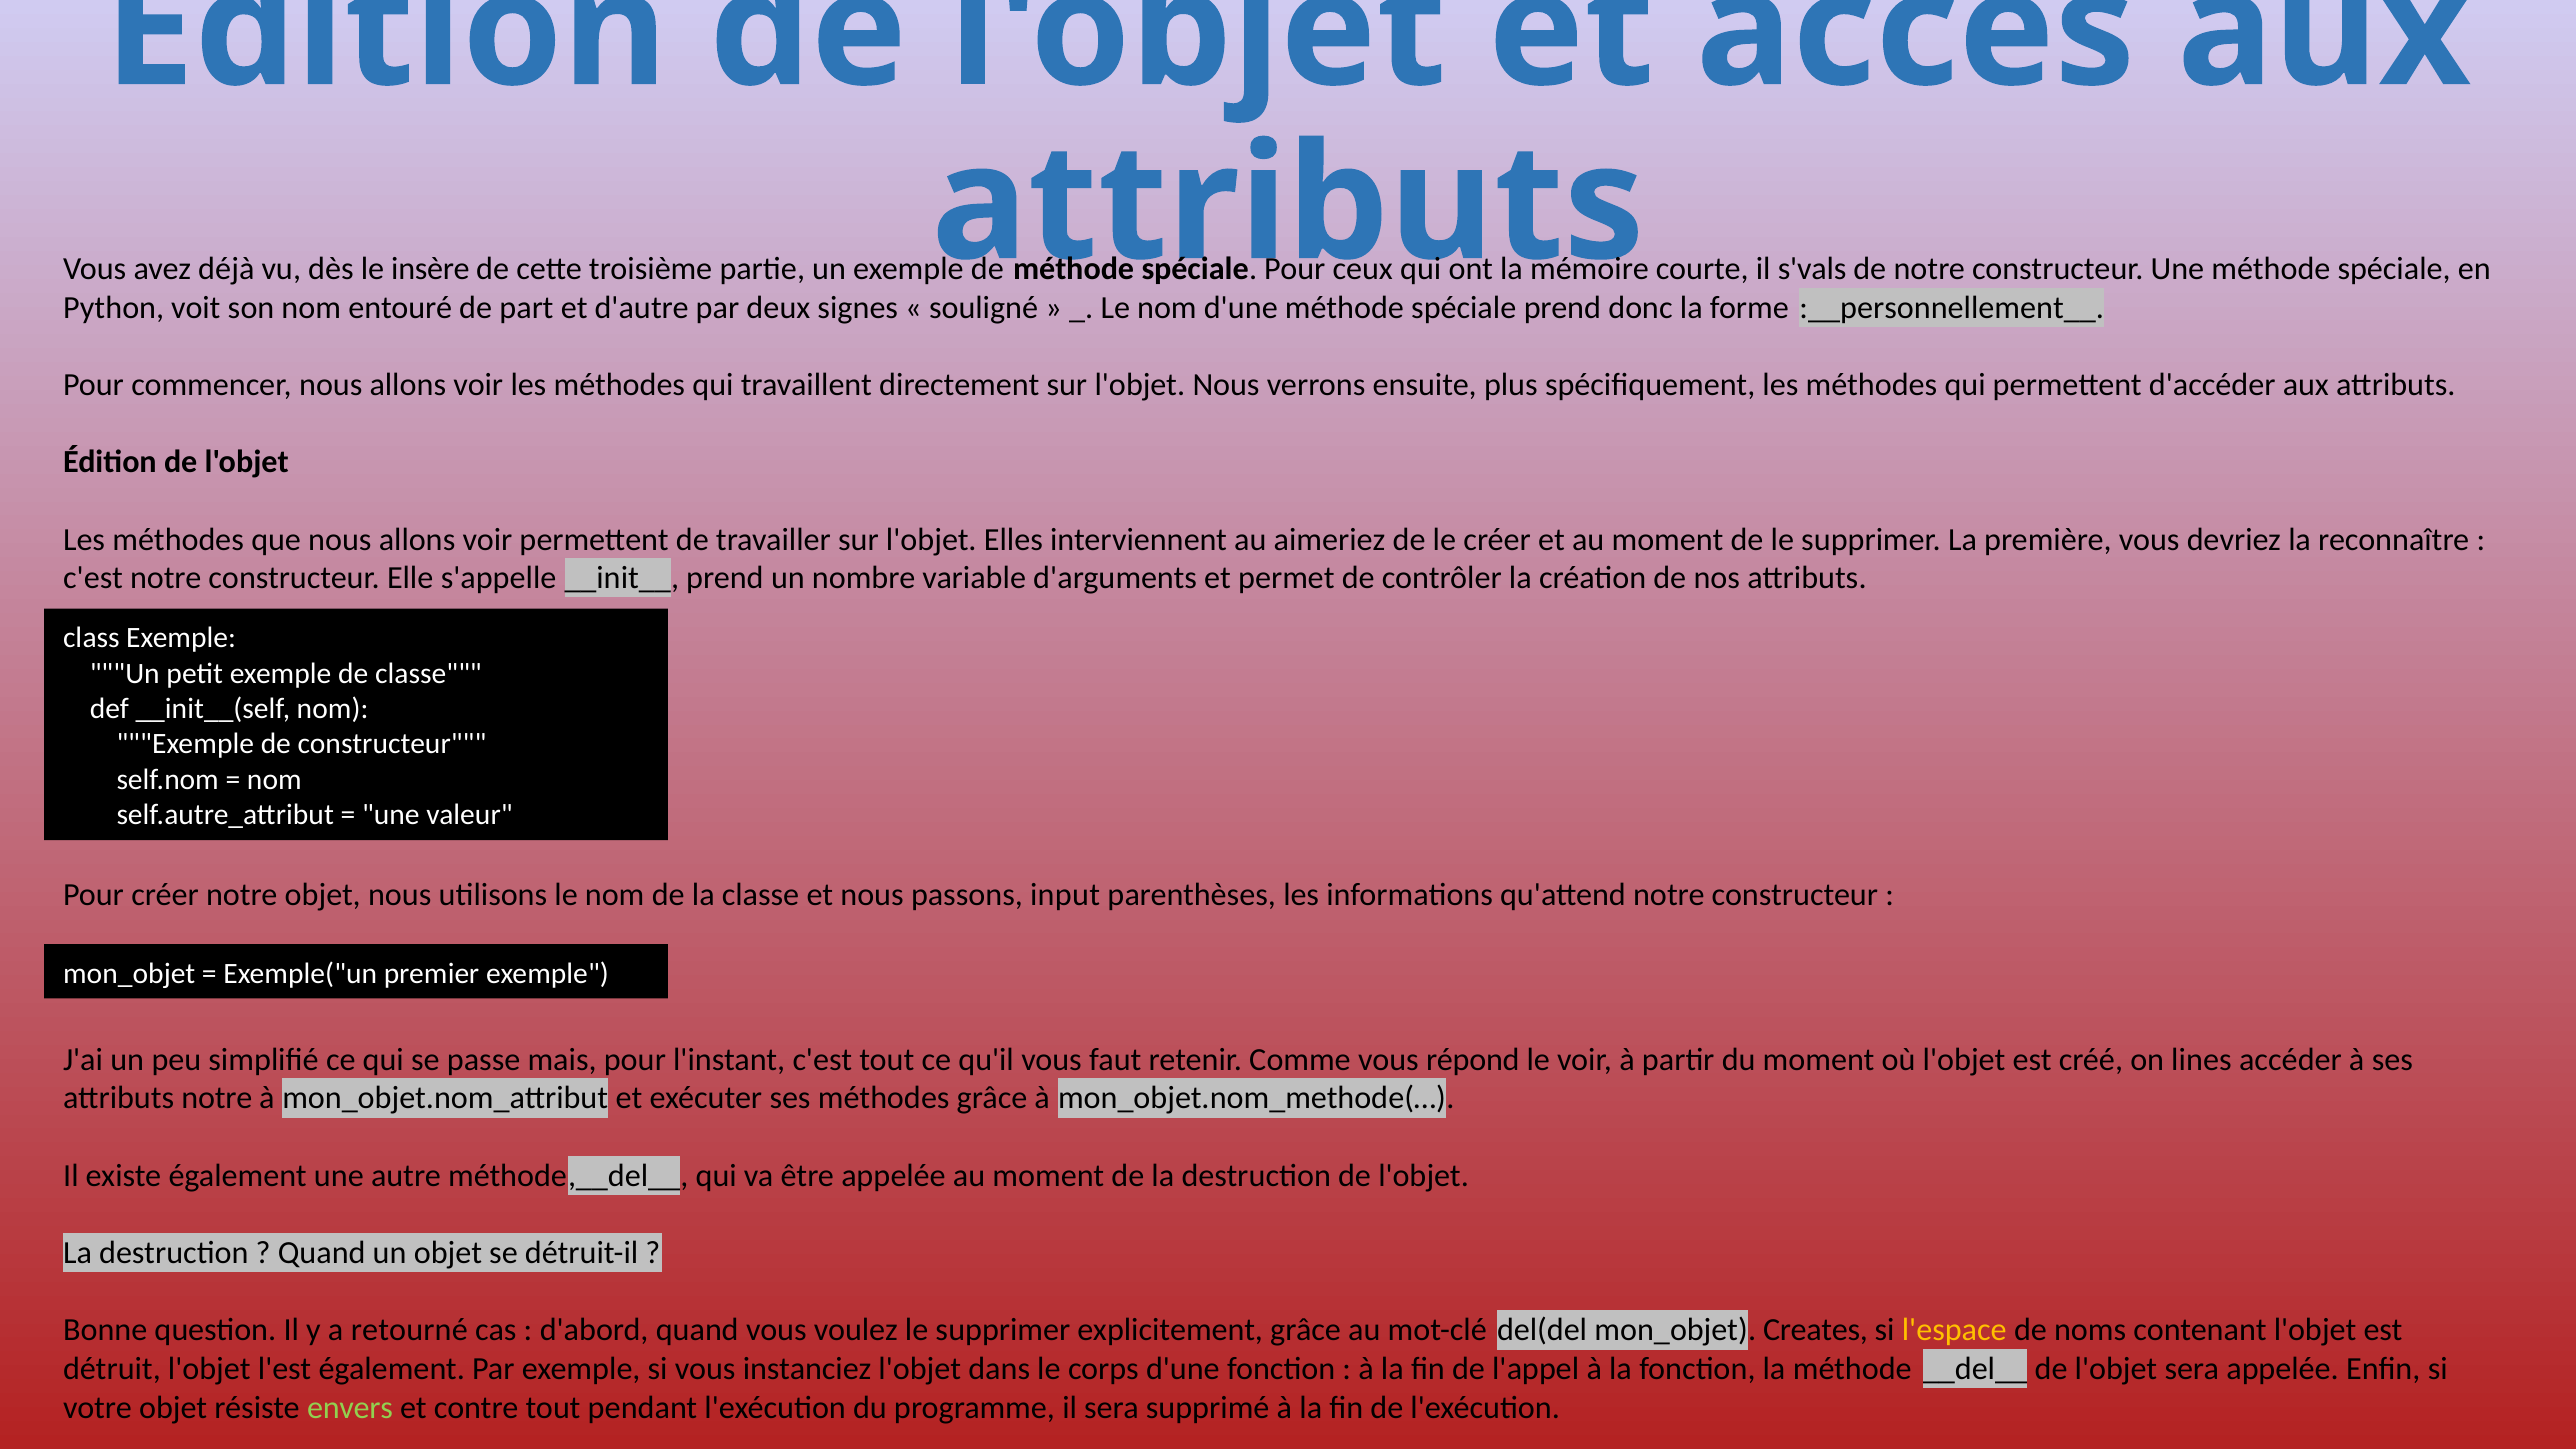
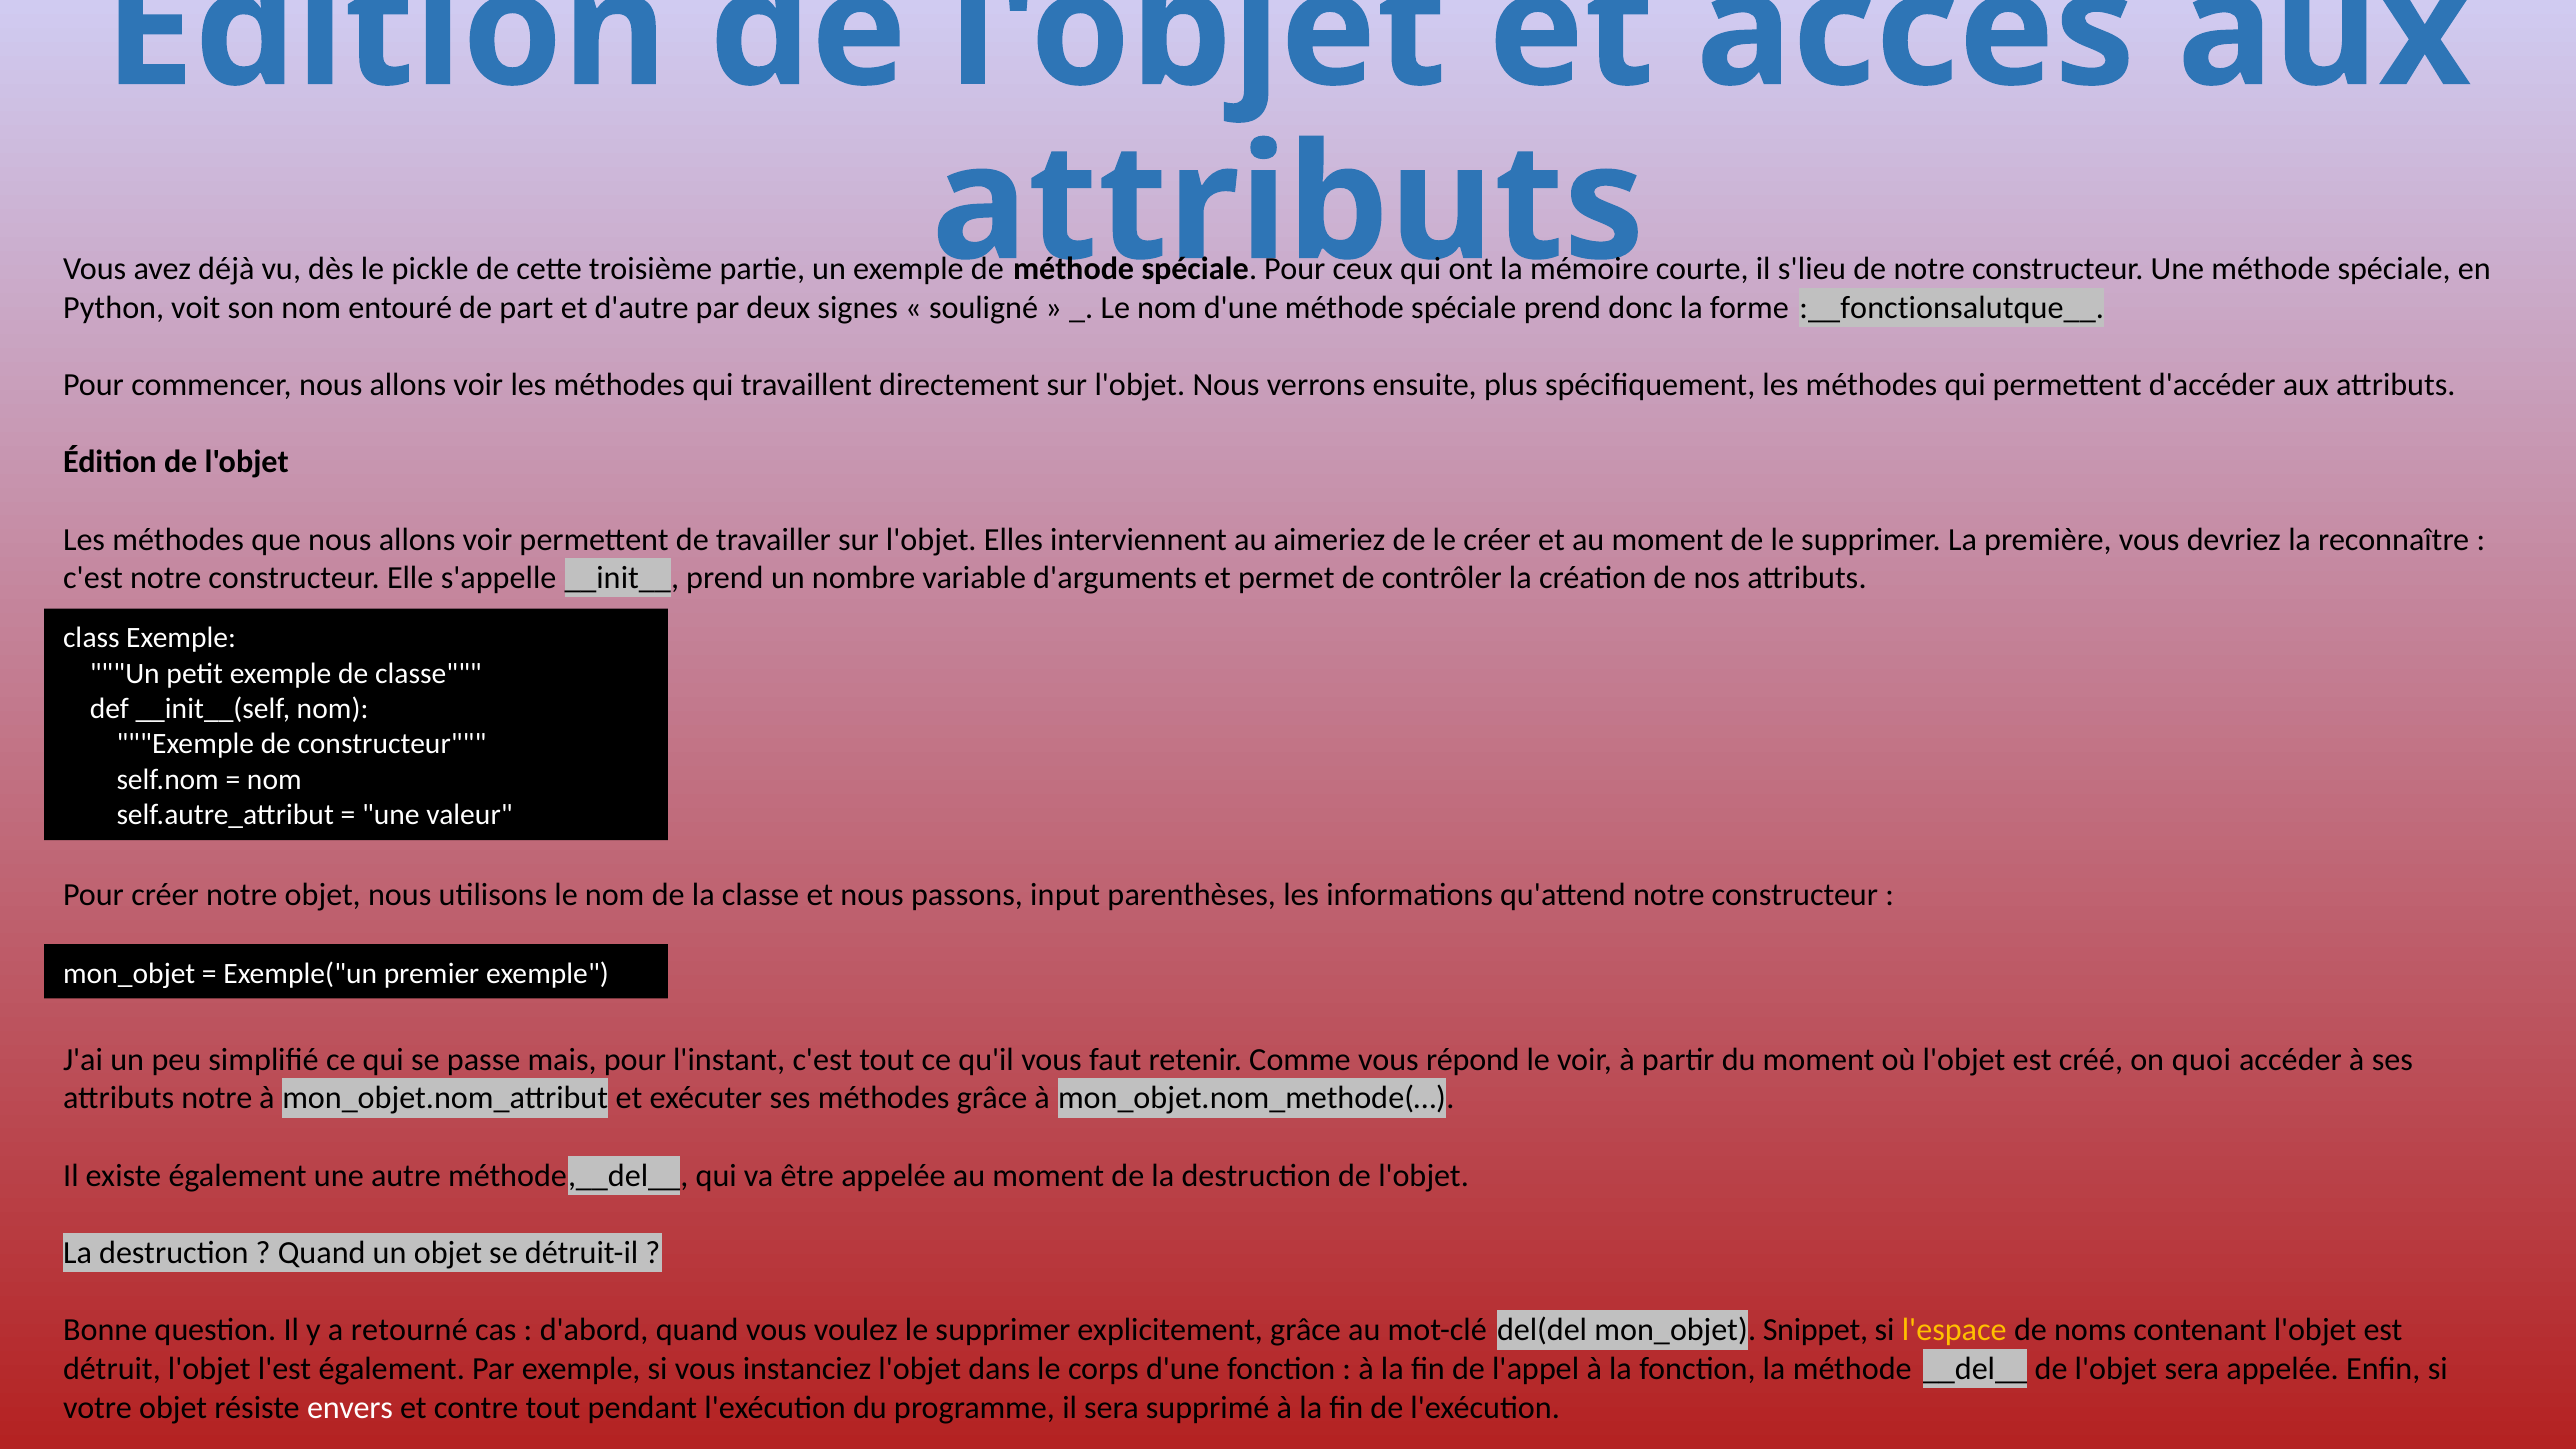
insère: insère -> pickle (430, 269)
s'vals: s'vals -> s'lieu (1812, 269)
:__personnellement__: :__personnellement__ -> :__fonctionsalutque__ (1952, 308)
lines: lines -> quoi (2201, 1060)
Creates: Creates -> Snippet (1815, 1330)
envers colour: light green -> white (350, 1407)
